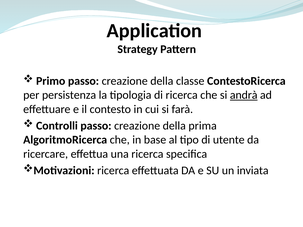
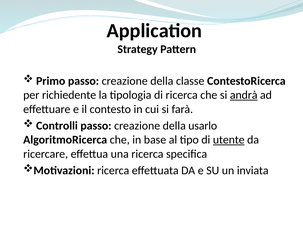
persistenza: persistenza -> richiedente (69, 95)
prima: prima -> usarlo (203, 126)
utente underline: none -> present (229, 140)
